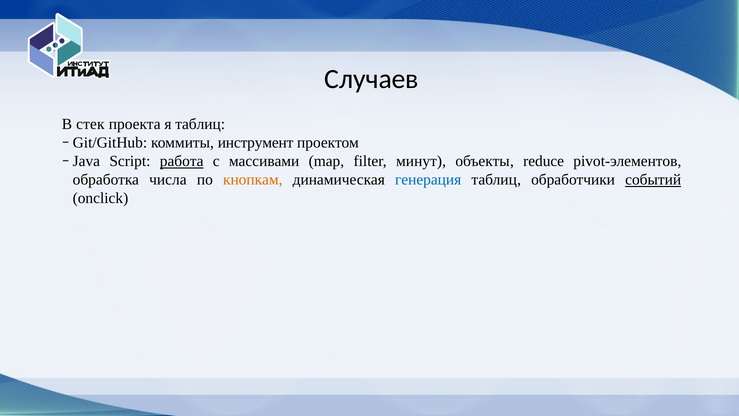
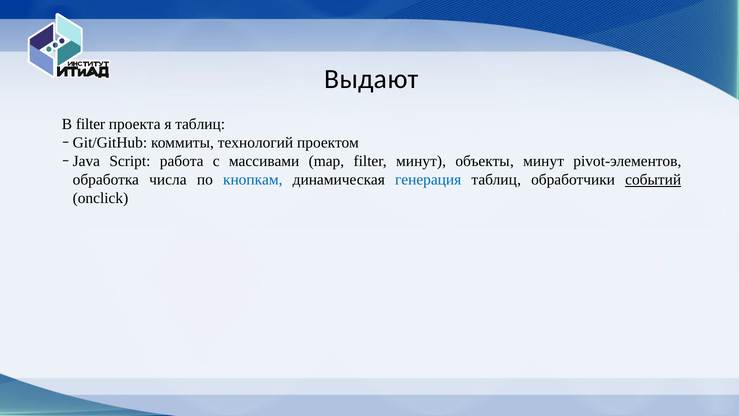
Случаев: Случаев -> Выдают (371, 79)
В стек: стек -> filter (91, 124)
инструмент: инструмент -> технологий (256, 143)
работа underline: present -> none (182, 161)
объекты reduce: reduce -> минут (544, 161)
кнопкам colour: orange -> blue (253, 180)
